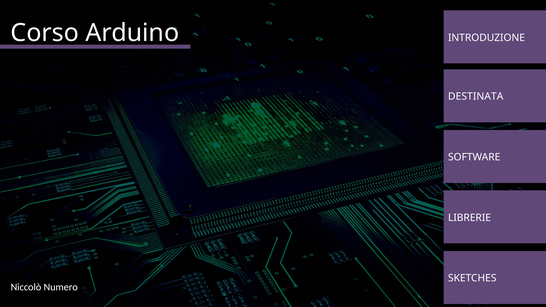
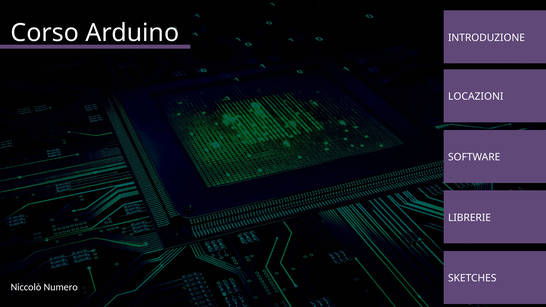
DESTINATA: DESTINATA -> LOCAZIONI (476, 97)
